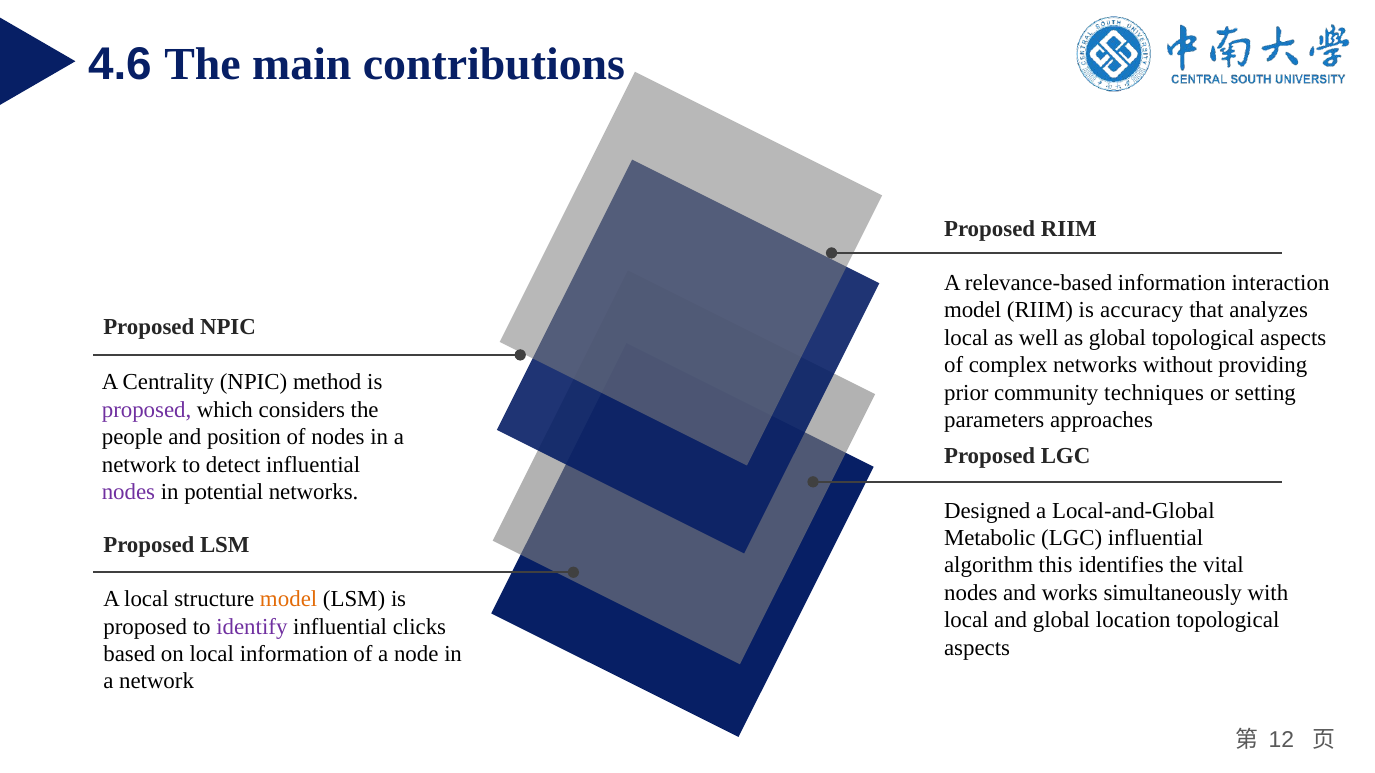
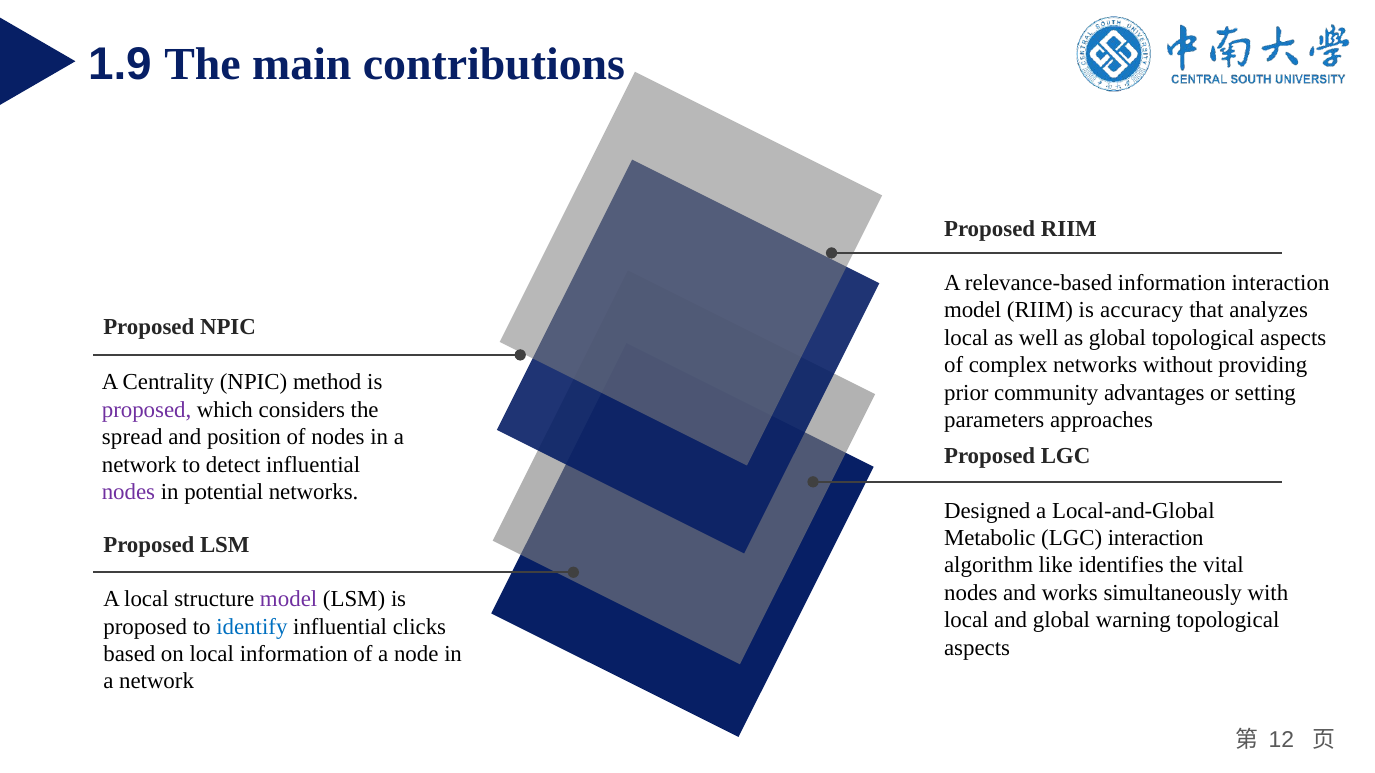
4.6: 4.6 -> 1.9 (120, 64)
techniques: techniques -> advantages (1154, 393)
people: people -> spread (132, 437)
LGC influential: influential -> interaction (1156, 538)
this: this -> like (1056, 566)
model colour: orange -> purple (289, 599)
location: location -> warning (1133, 621)
identify colour: purple -> blue (252, 627)
